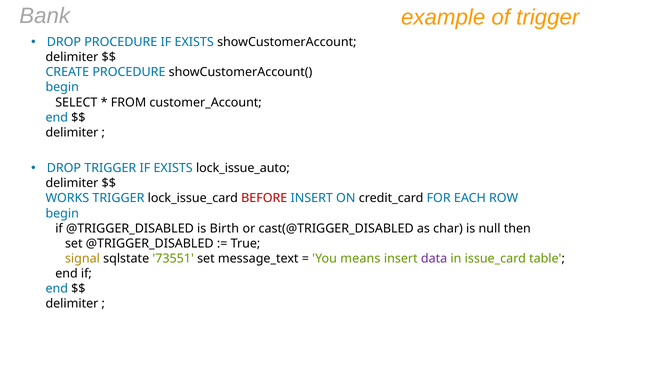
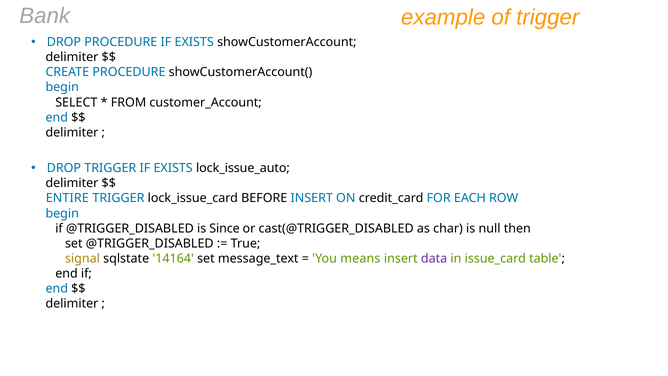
WORKS: WORKS -> ENTIRE (67, 198)
BEFORE colour: red -> black (264, 198)
Birth: Birth -> Since (225, 228)
73551: 73551 -> 14164 (173, 258)
